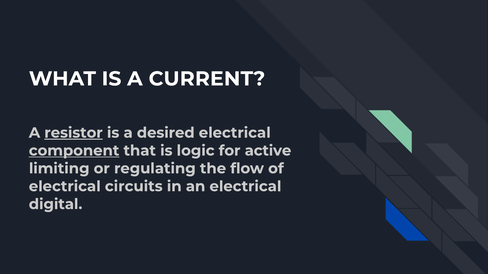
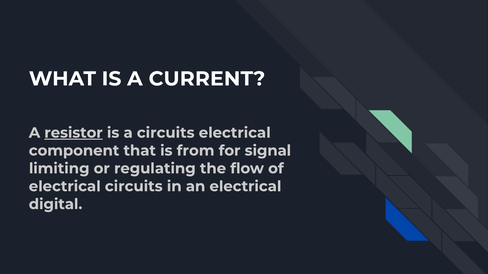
a desired: desired -> circuits (166, 133)
component underline: present -> none (74, 151)
logic: logic -> from (196, 151)
active: active -> signal (268, 151)
